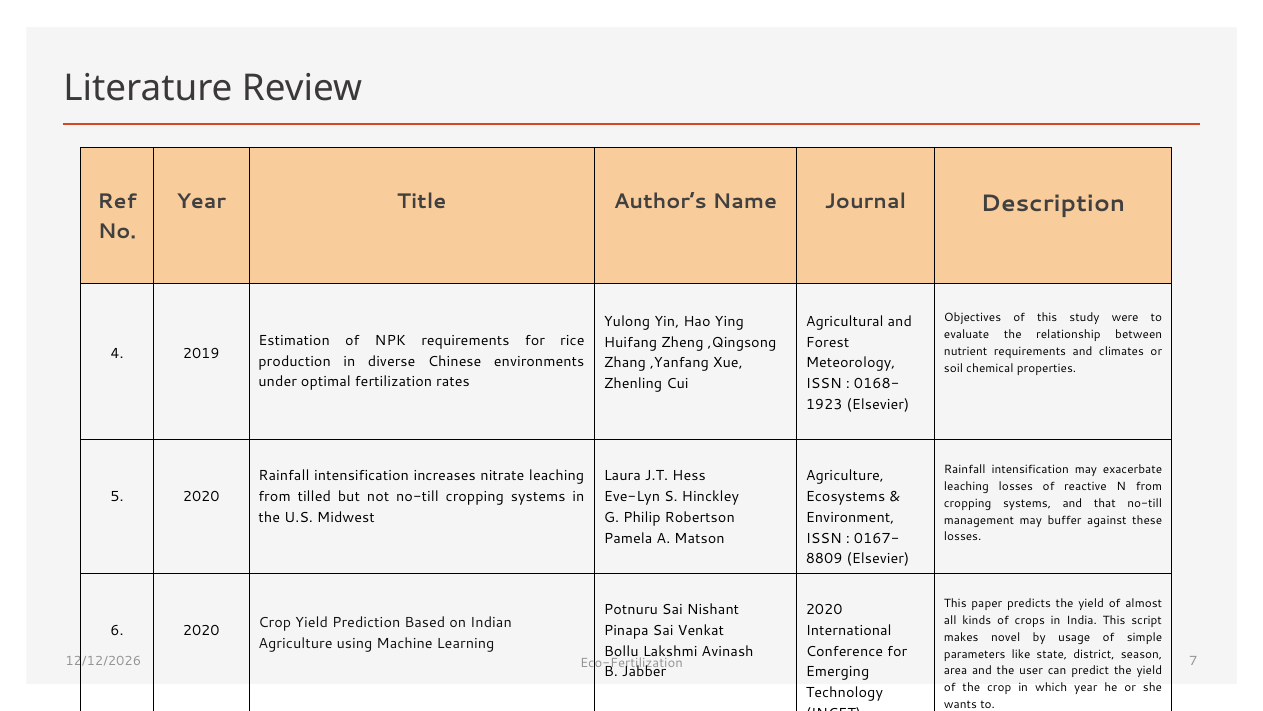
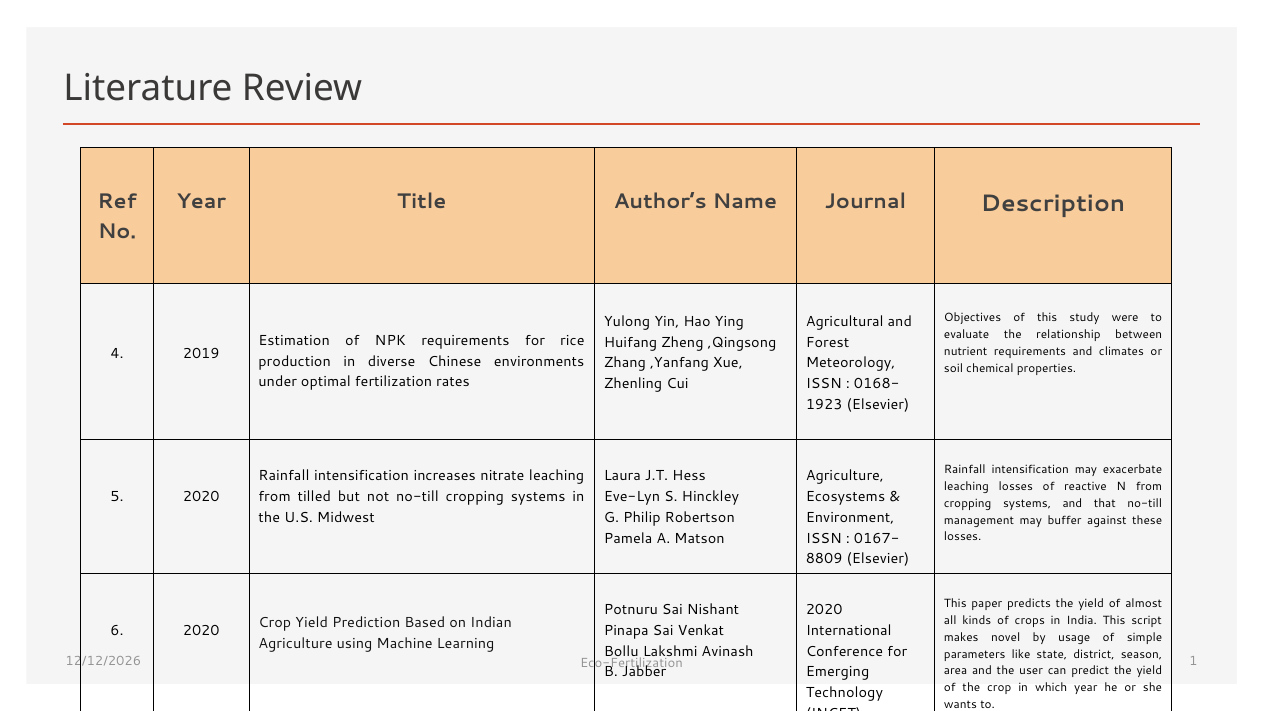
7: 7 -> 1 (1193, 661)
